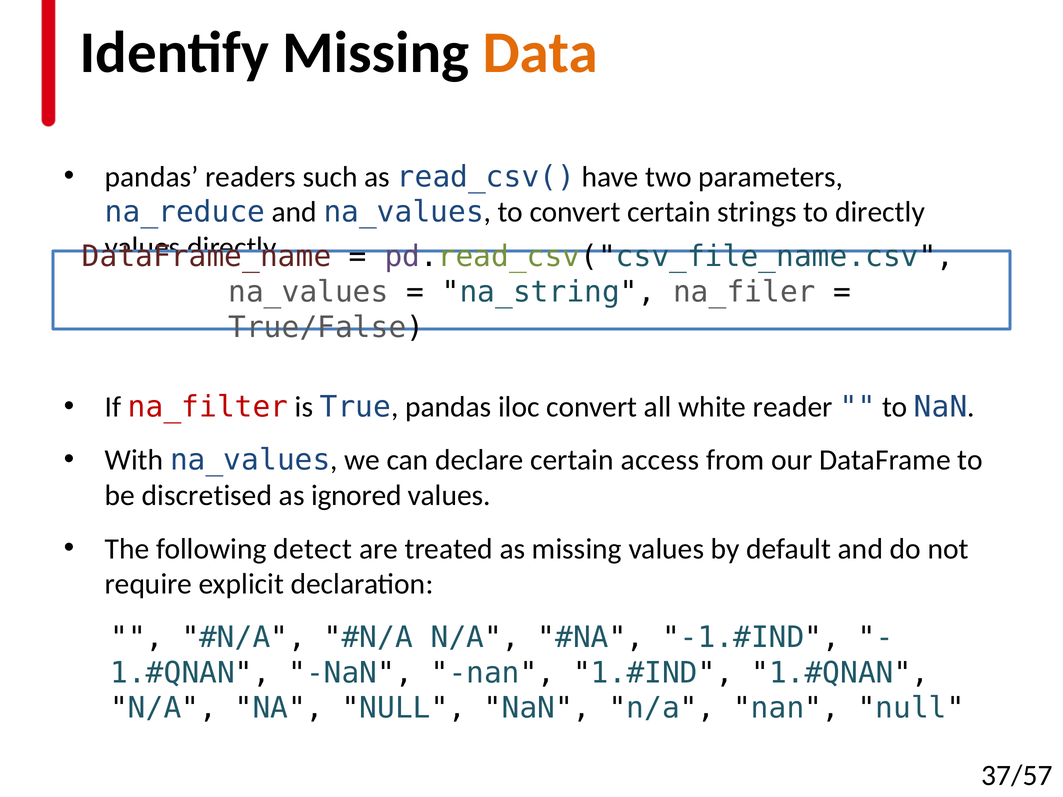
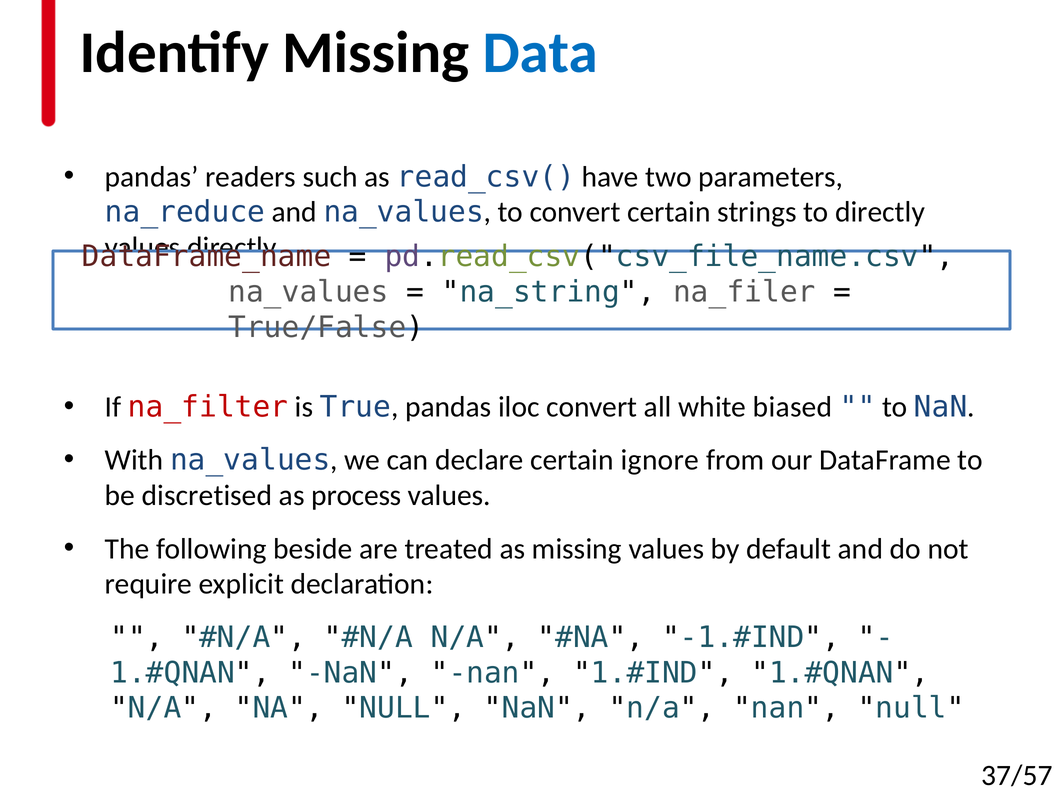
Data colour: orange -> blue (540, 53)
reader: reader -> biased (793, 407)
access: access -> ignore (660, 460)
ignored: ignored -> process (356, 496)
detect: detect -> beside (313, 549)
